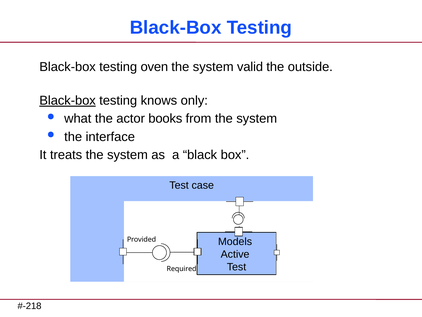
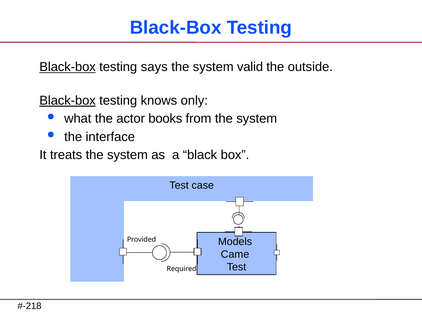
Black-box underline: none -> present (68, 67)
oven: oven -> says (154, 67)
Active: Active -> Came (235, 254)
